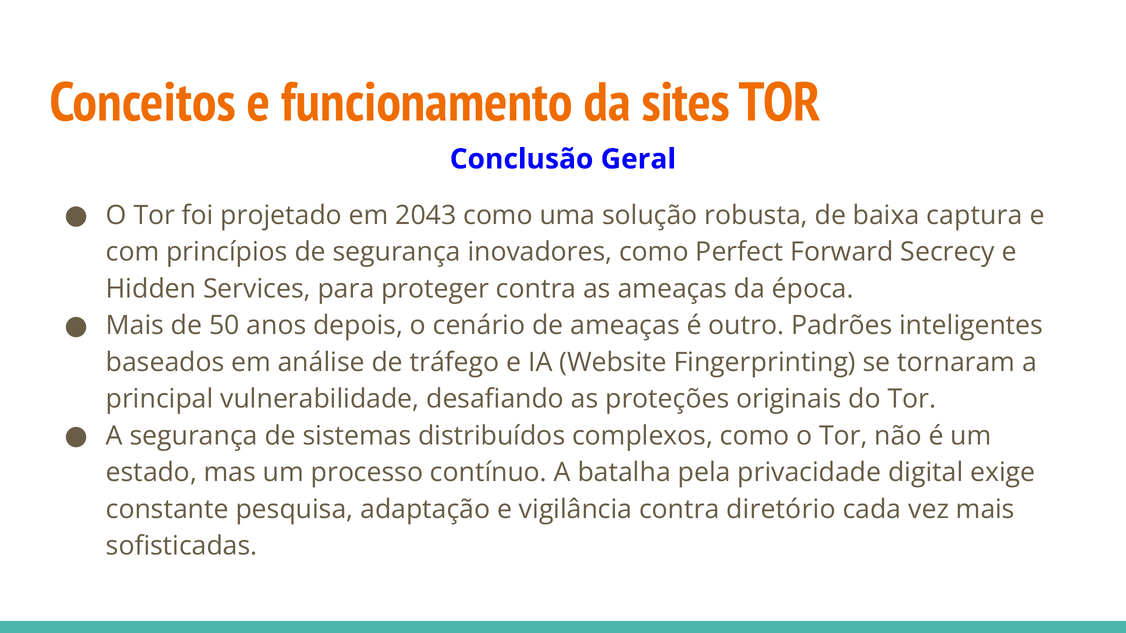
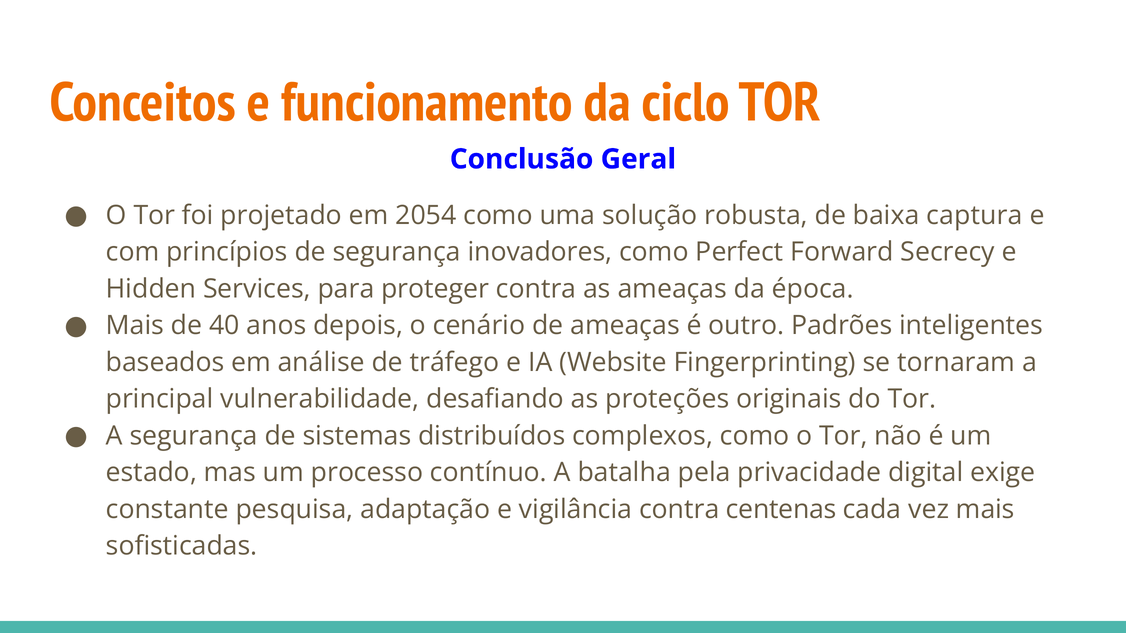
sites: sites -> ciclo (686, 103)
2043: 2043 -> 2054 (426, 216)
50: 50 -> 40 (224, 326)
diretório: diretório -> centenas (781, 510)
